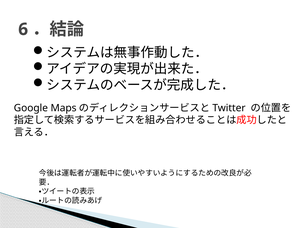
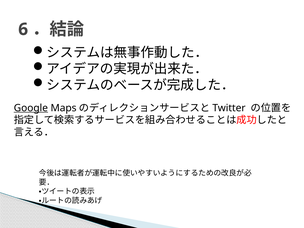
Google underline: none -> present (31, 108)
